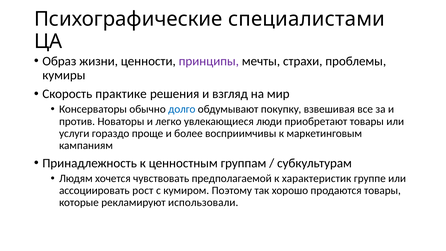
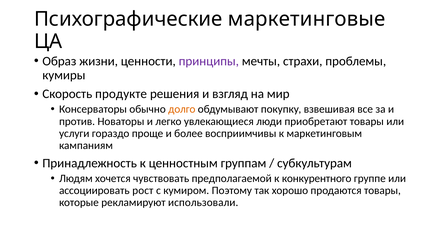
специалистами: специалистами -> маркетинговые (307, 19)
практике: практике -> продукте (121, 94)
долго colour: blue -> orange (182, 109)
характеристик: характеристик -> конкурентного (317, 178)
